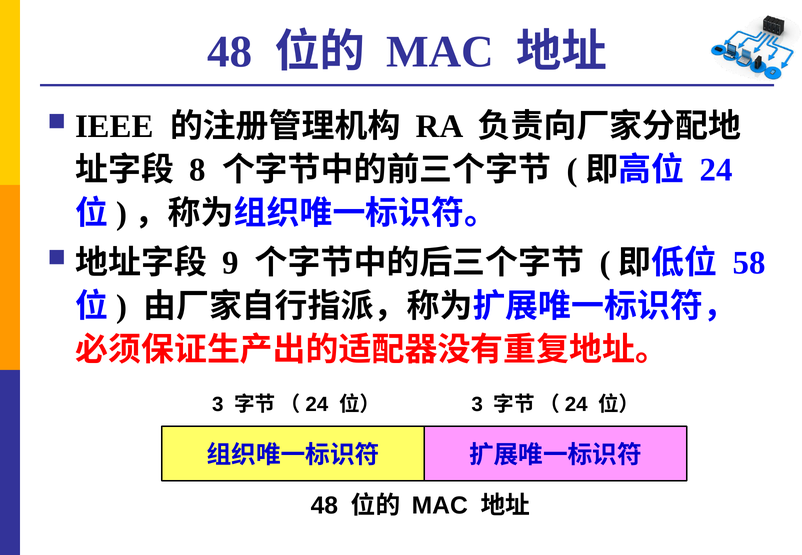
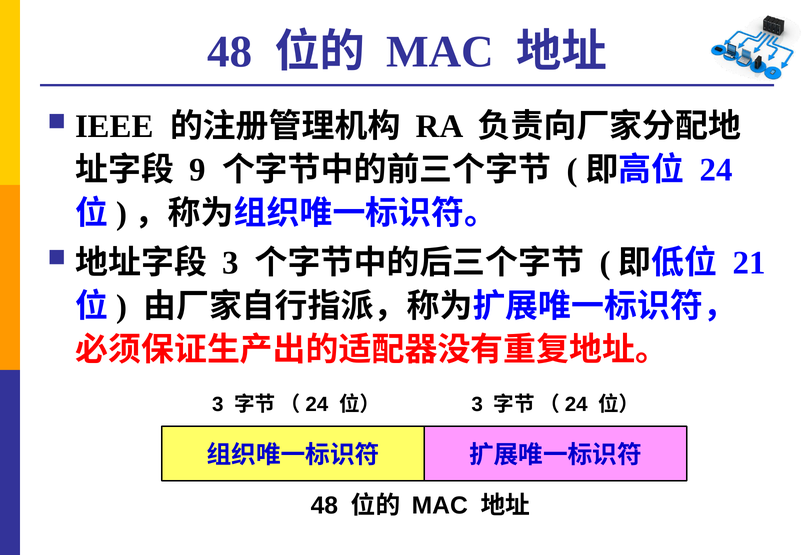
8: 8 -> 9 (198, 170)
9: 9 -> 3 (231, 263)
58: 58 -> 21 (749, 263)
